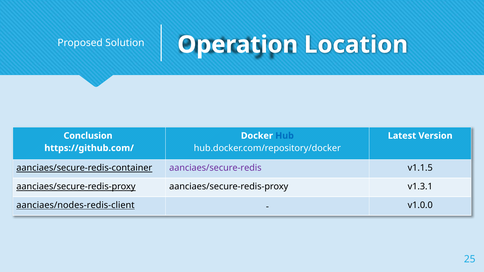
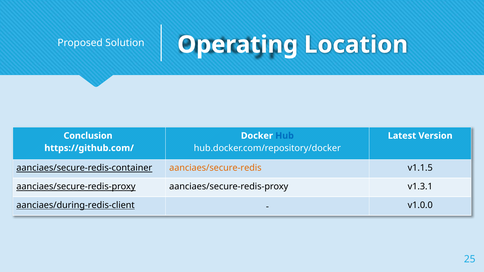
Operation: Operation -> Operating (238, 45)
aanciaes/secure-redis colour: purple -> orange (215, 168)
aanciaes/nodes-redis-client: aanciaes/nodes-redis-client -> aanciaes/during-redis-client (76, 205)
